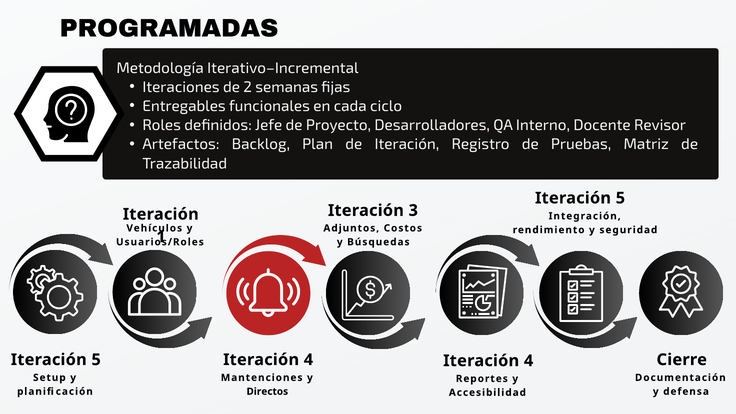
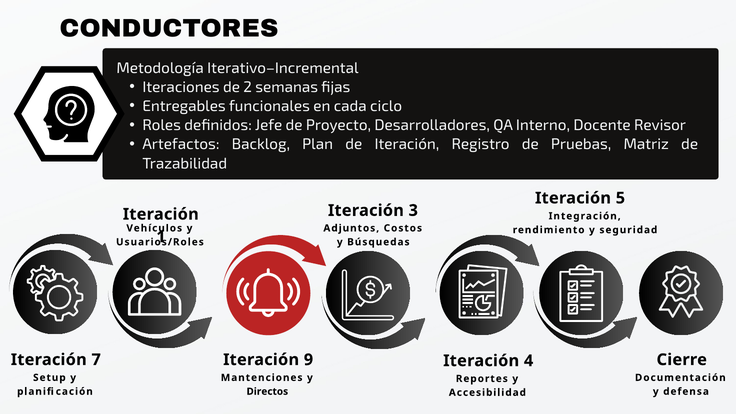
PROGRAMADAS: PROGRAMADAS -> CONDUCTORES (169, 29)
5: 5 -> 7 (96, 360)
4: 4 -> 9 (308, 360)
